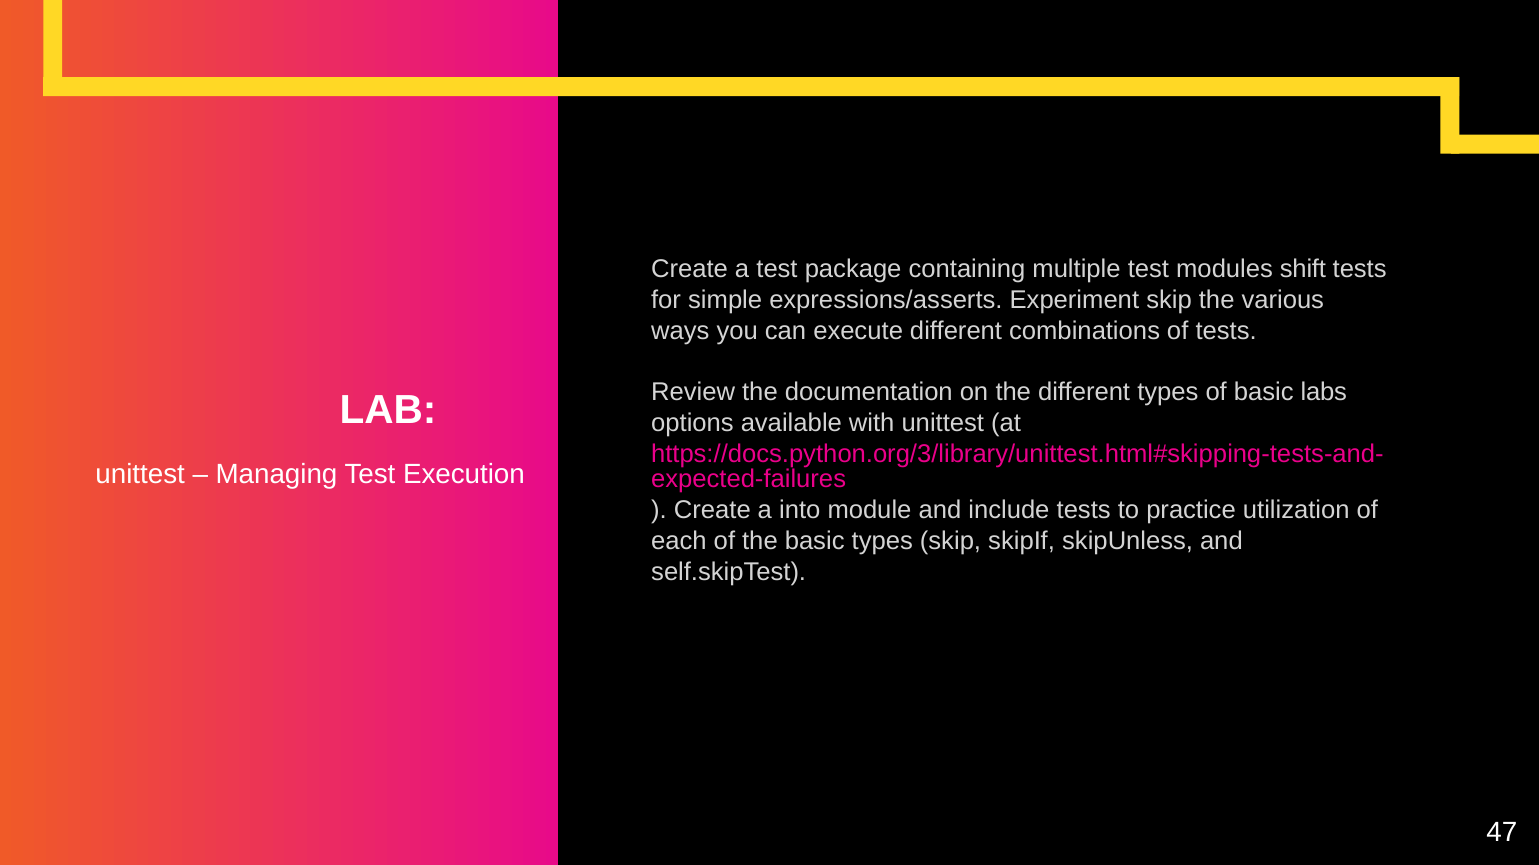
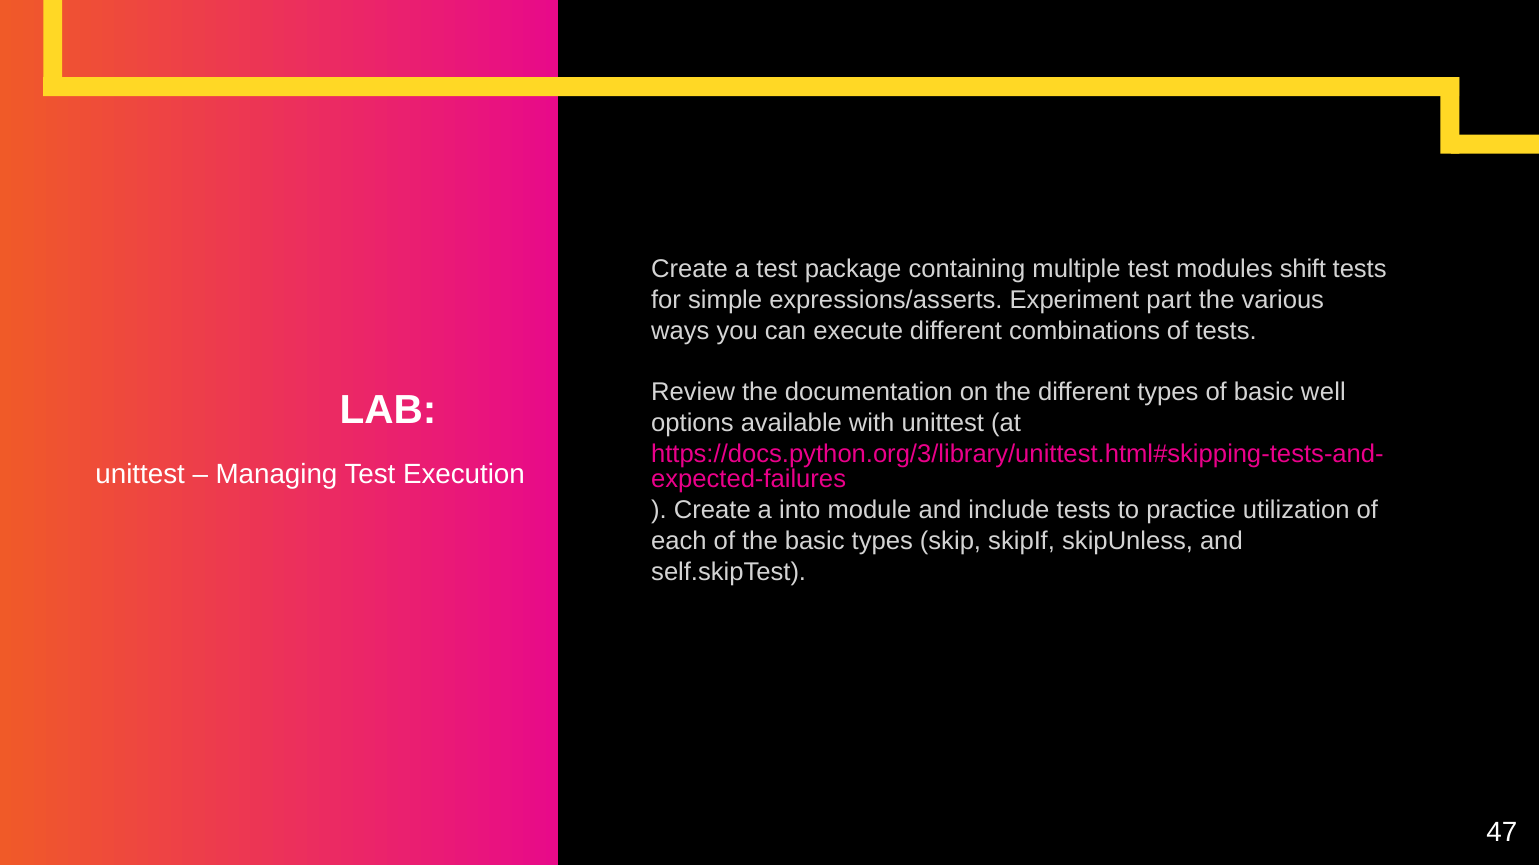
Experiment skip: skip -> part (1169, 300)
labs: labs -> well (1323, 393)
